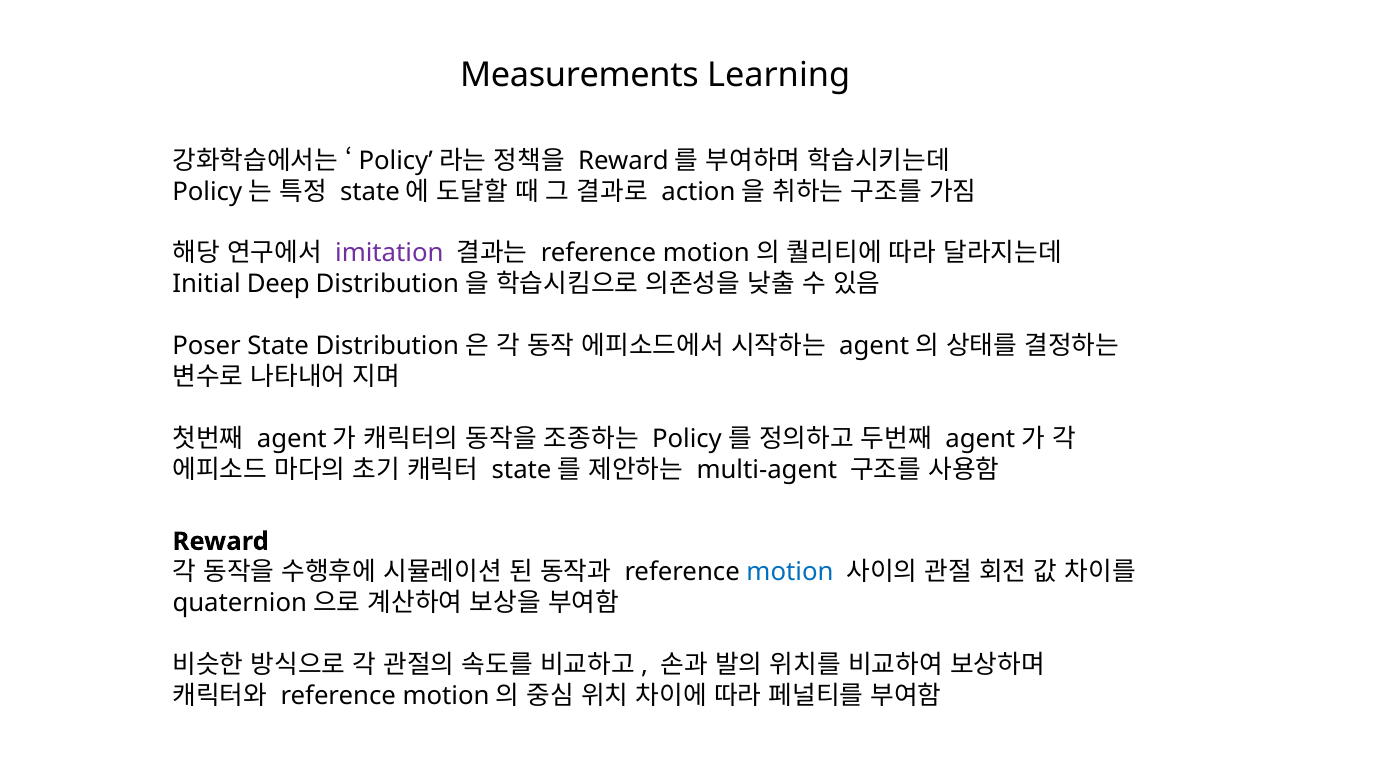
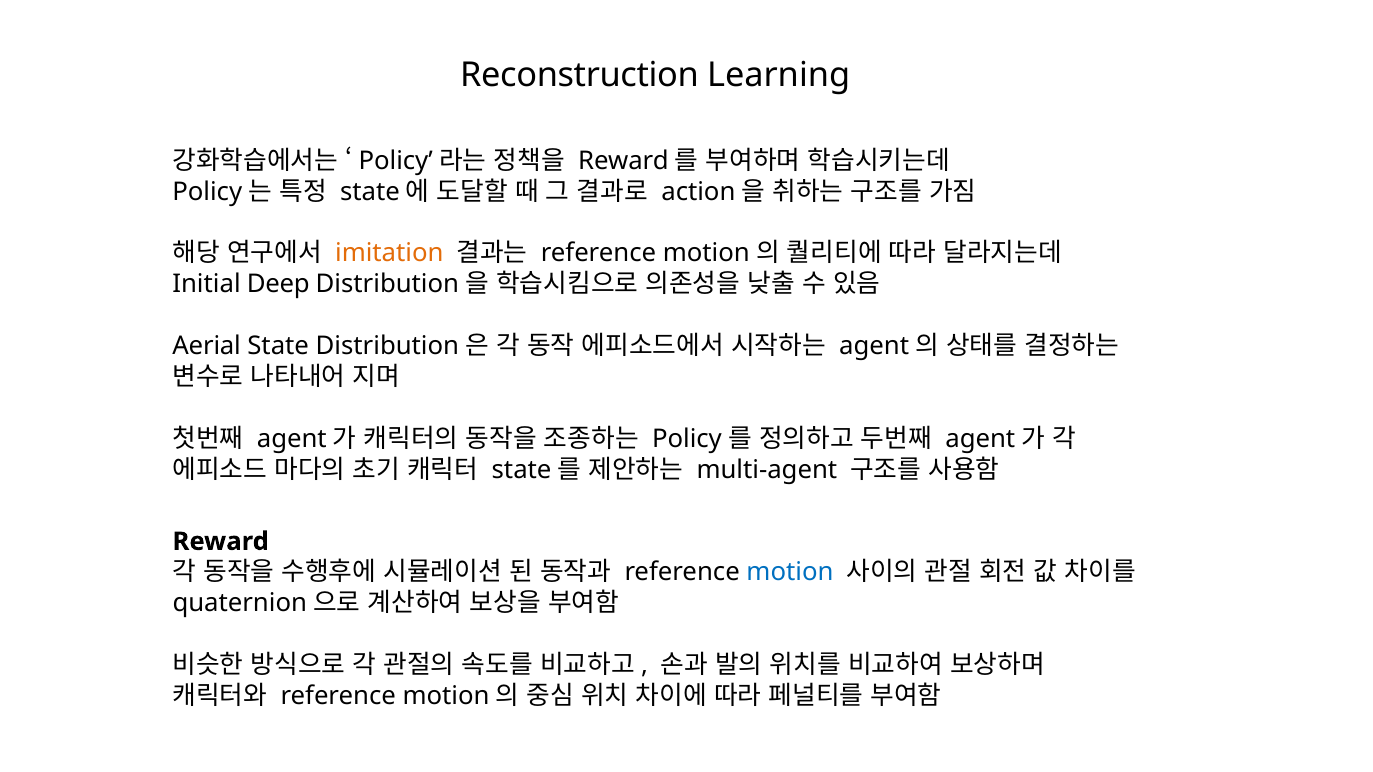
Measurements: Measurements -> Reconstruction (580, 76)
imitation colour: purple -> orange (389, 254)
Poser: Poser -> Aerial (207, 346)
